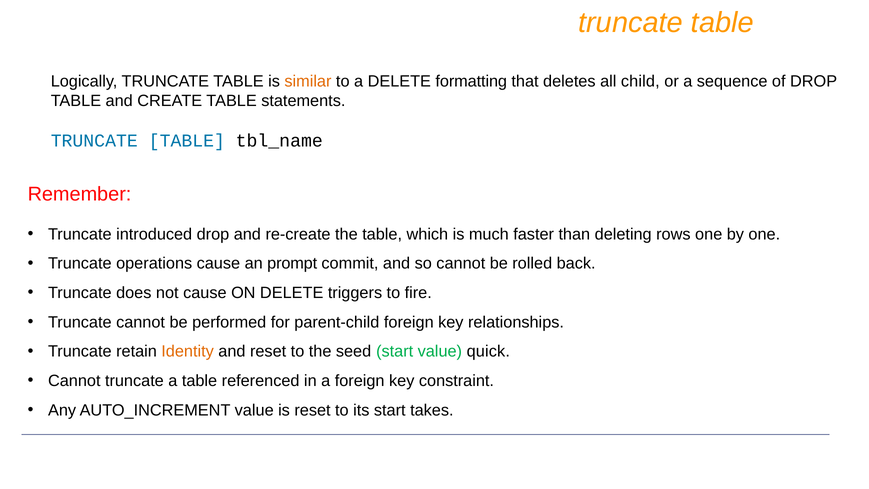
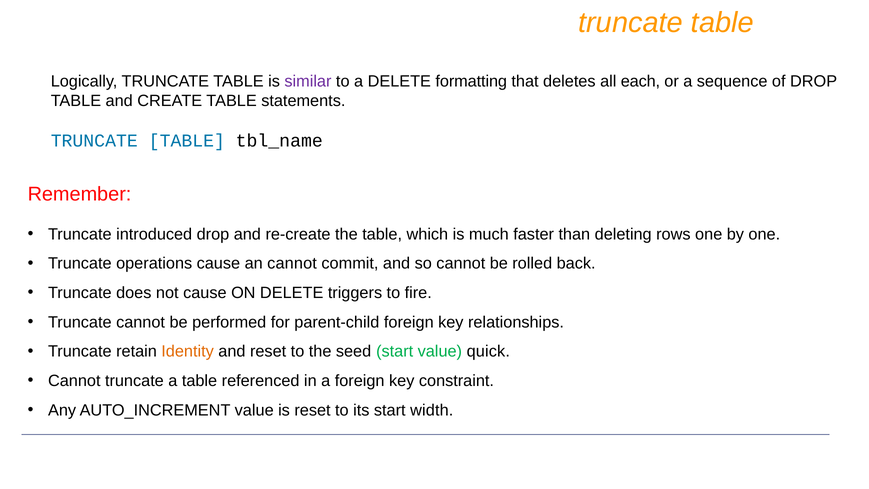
similar colour: orange -> purple (308, 81)
child: child -> each (640, 81)
an prompt: prompt -> cannot (292, 263)
takes: takes -> width (432, 410)
